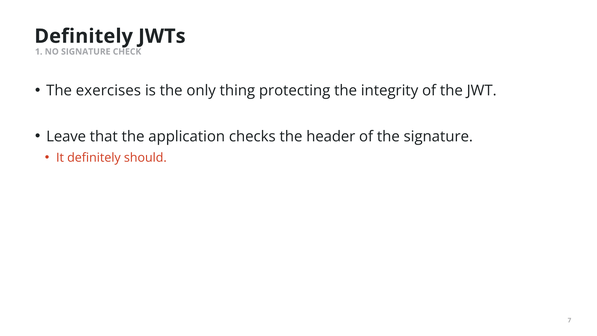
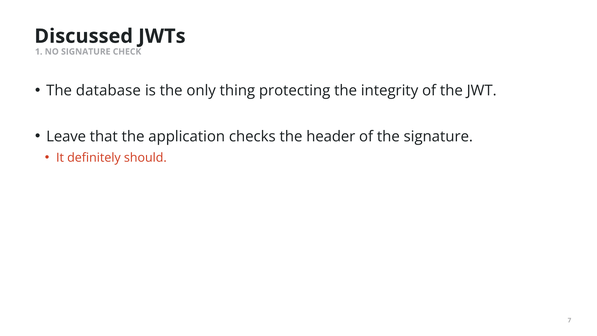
Definitely: Definitely -> Discussed (84, 36)
exercises: exercises -> database (108, 91)
